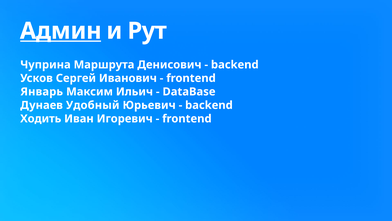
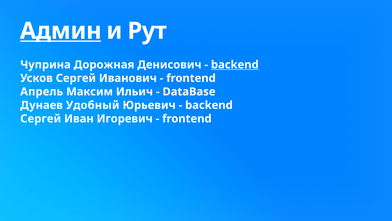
Маршрута: Маршрута -> Дорожная (104, 65)
backend underline: none -> present (235, 65)
Январь: Январь -> Апрель (42, 91)
Ходить: Ходить -> Сергей (41, 118)
